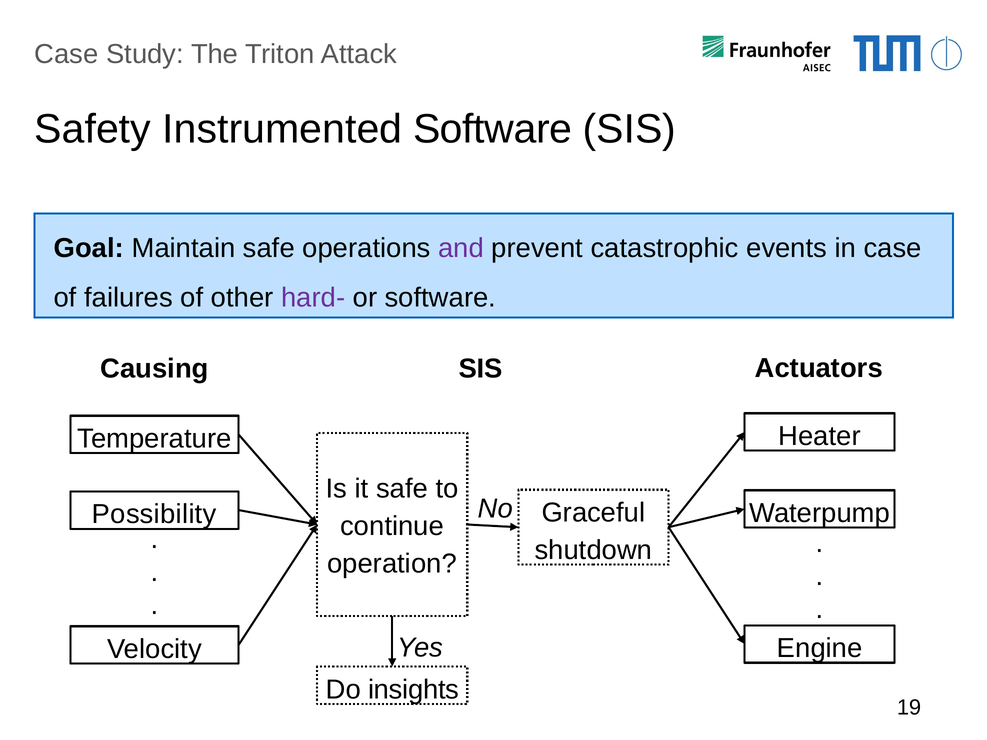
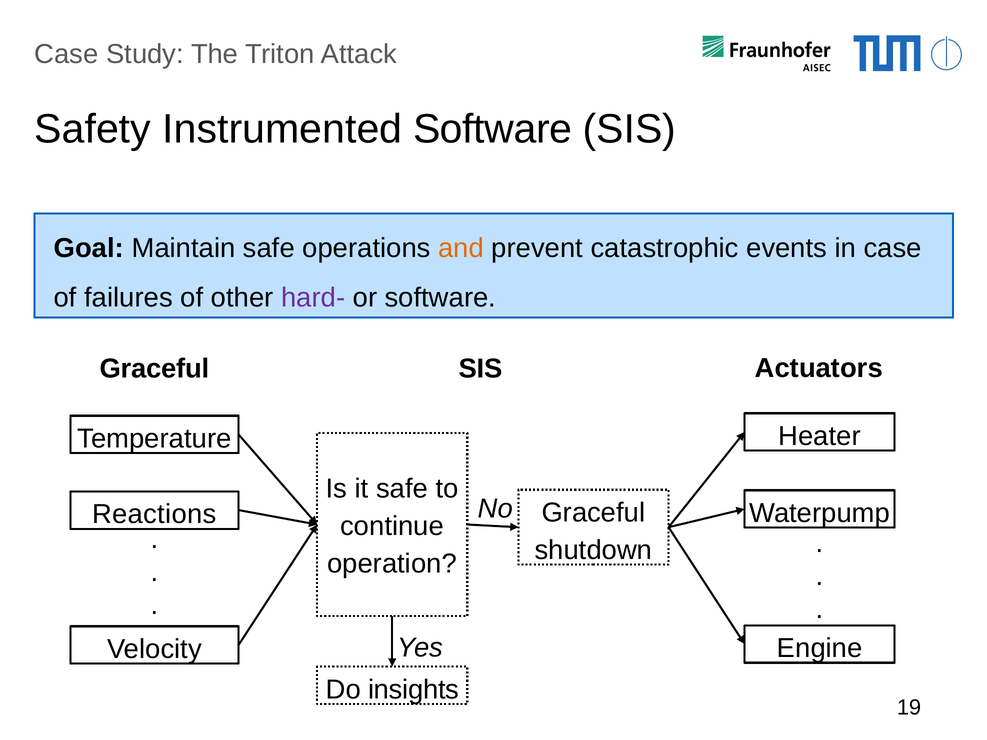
and colour: purple -> orange (461, 248)
Causing: Causing -> Graceful (155, 369)
Possibility: Possibility -> Reactions (154, 514)
